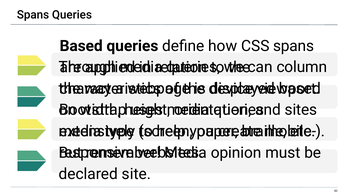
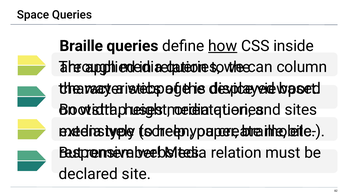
Spans: Spans -> Space (33, 15)
Based: Based -> Braille (81, 46)
how underline: none -> present (223, 46)
CSS spans: spans -> inside (294, 46)
opinion: opinion -> relation (236, 152)
